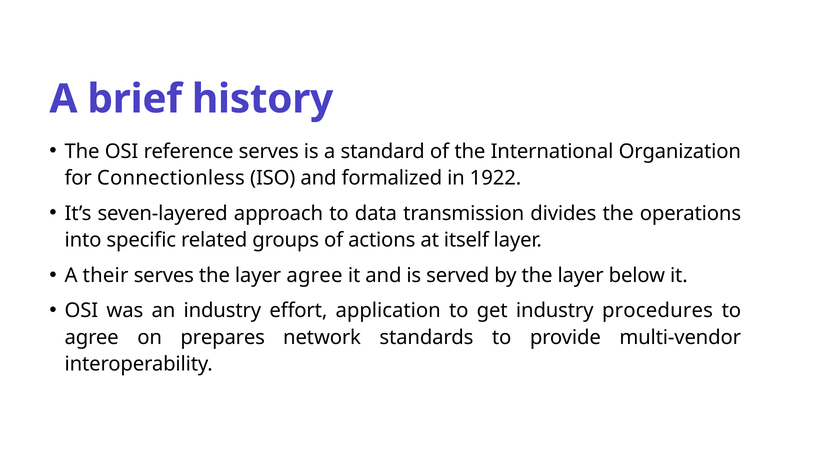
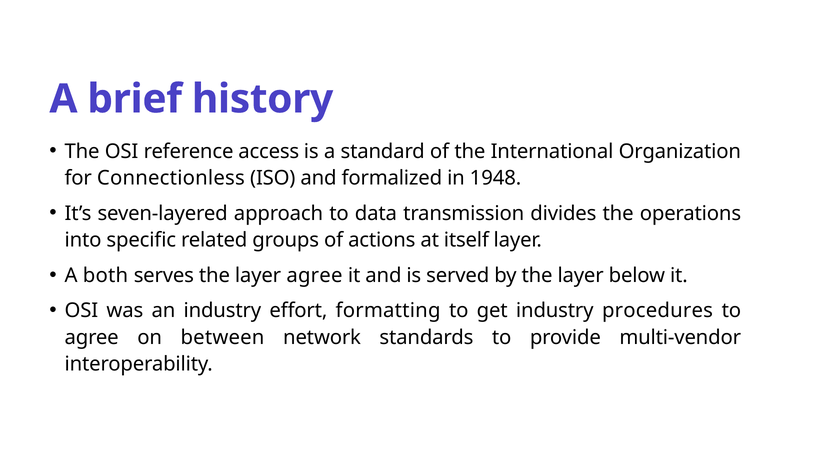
reference serves: serves -> access (269, 151)
1922: 1922 -> 1948 (495, 178)
their: their -> both (106, 276)
application: application -> formatting (388, 311)
prepares: prepares -> between (222, 338)
